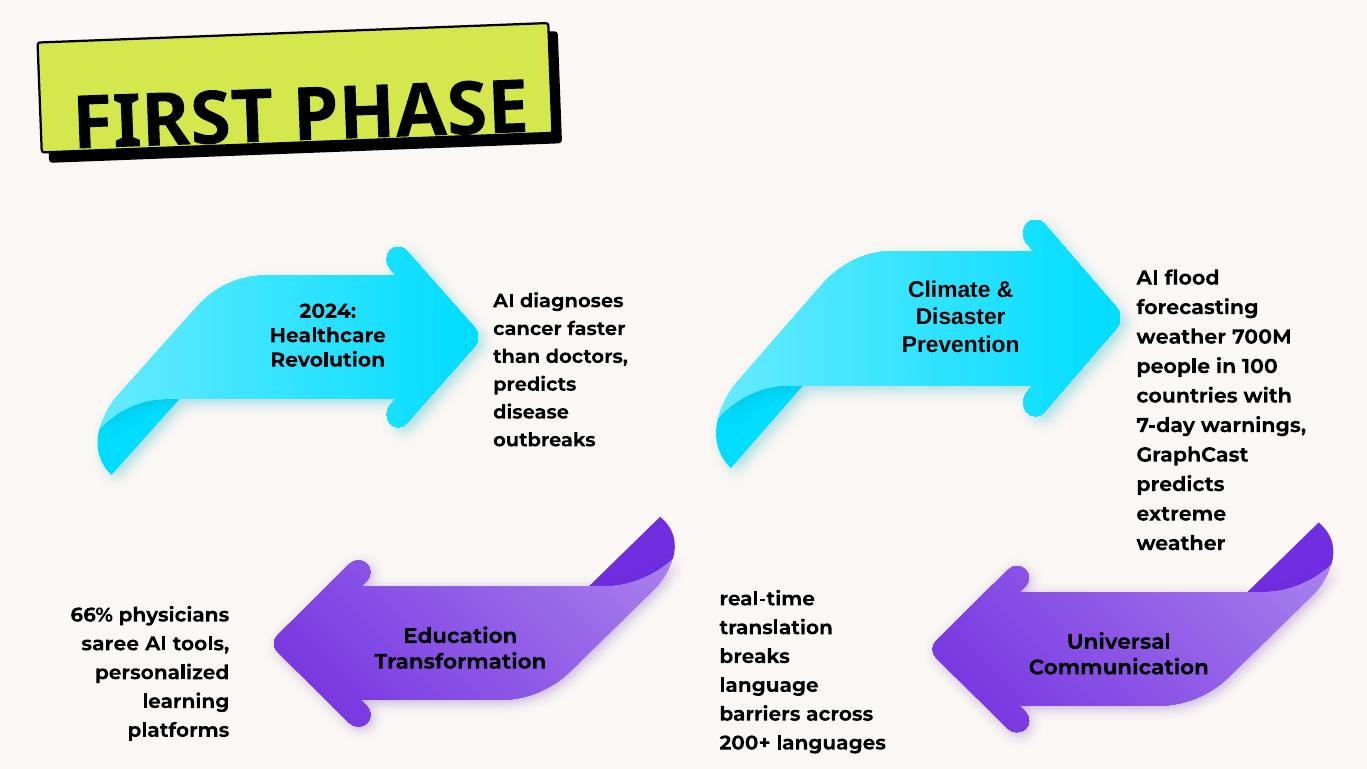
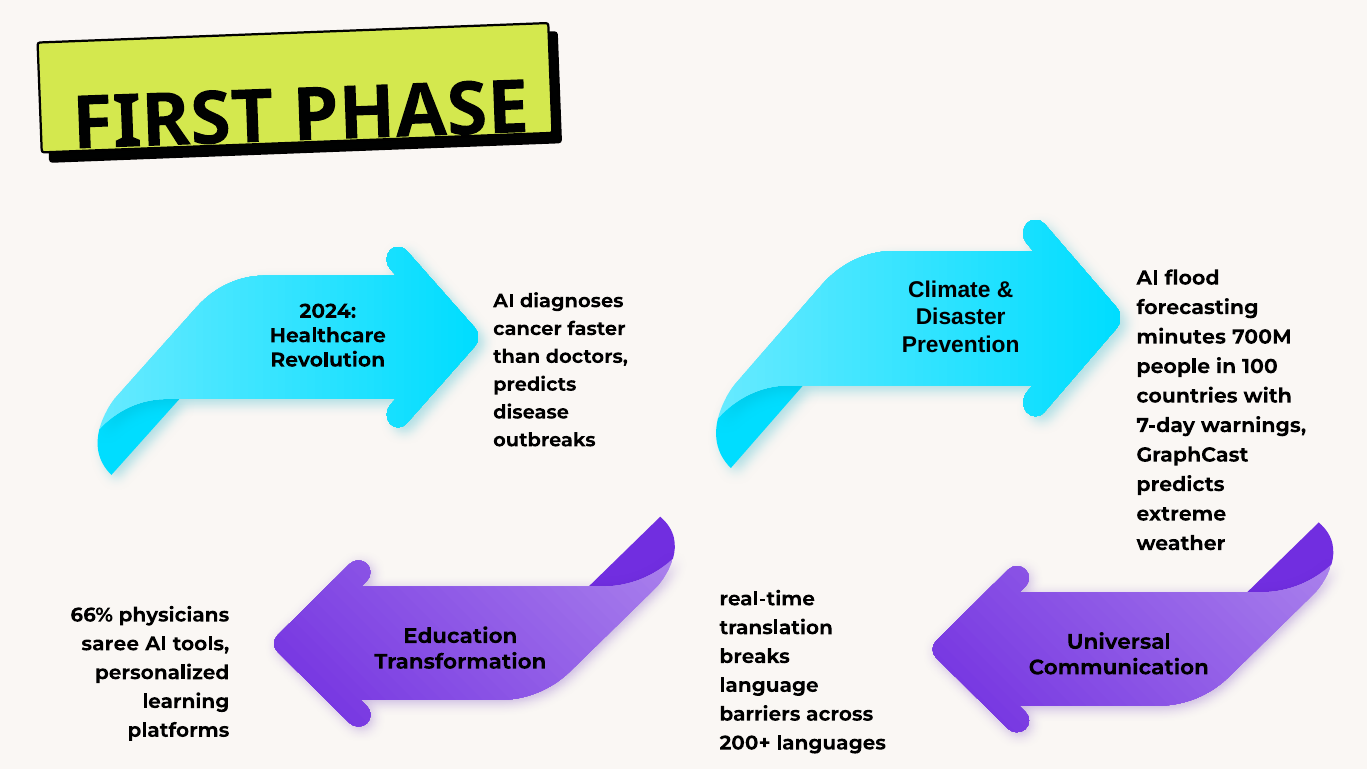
weather: weather -> minutes (1181, 337)
